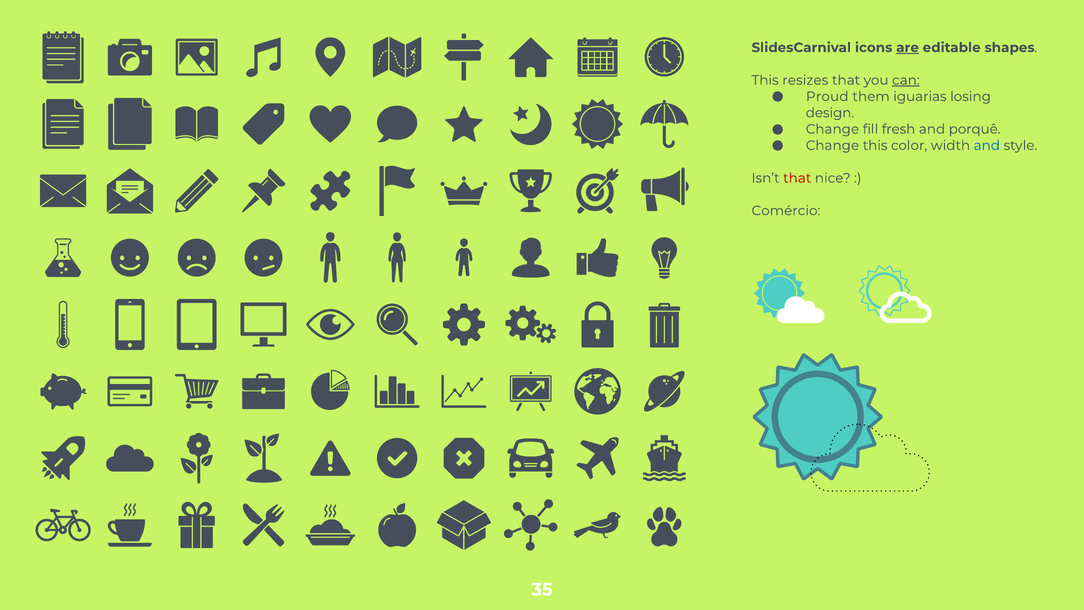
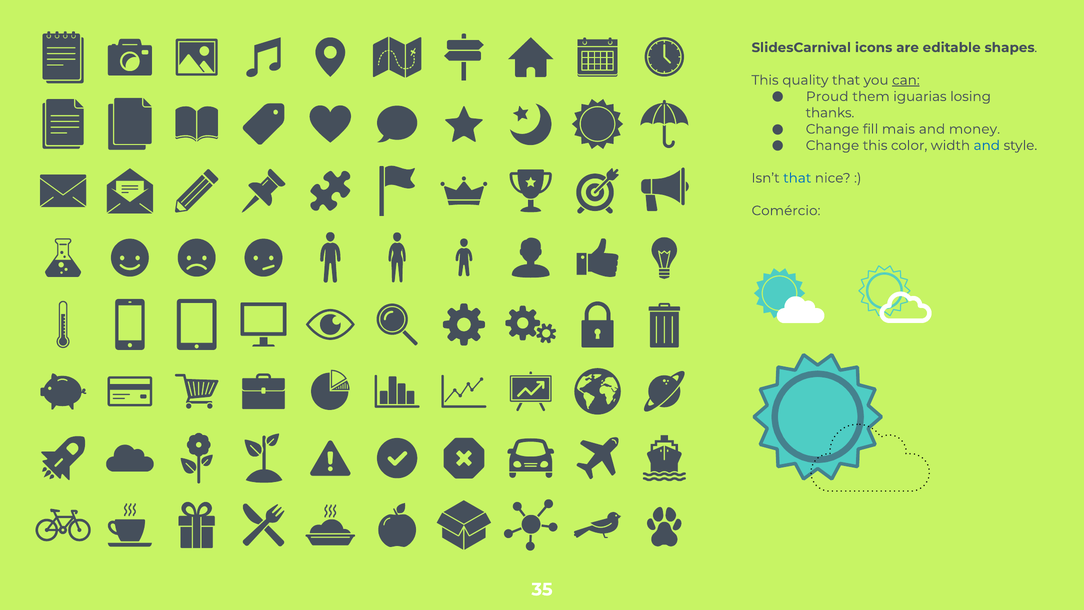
are underline: present -> none (908, 48)
resizes: resizes -> quality (805, 80)
design: design -> thanks (830, 113)
fresh: fresh -> mais (898, 129)
porquê: porquê -> money (974, 129)
that colour: red -> blue (797, 178)
